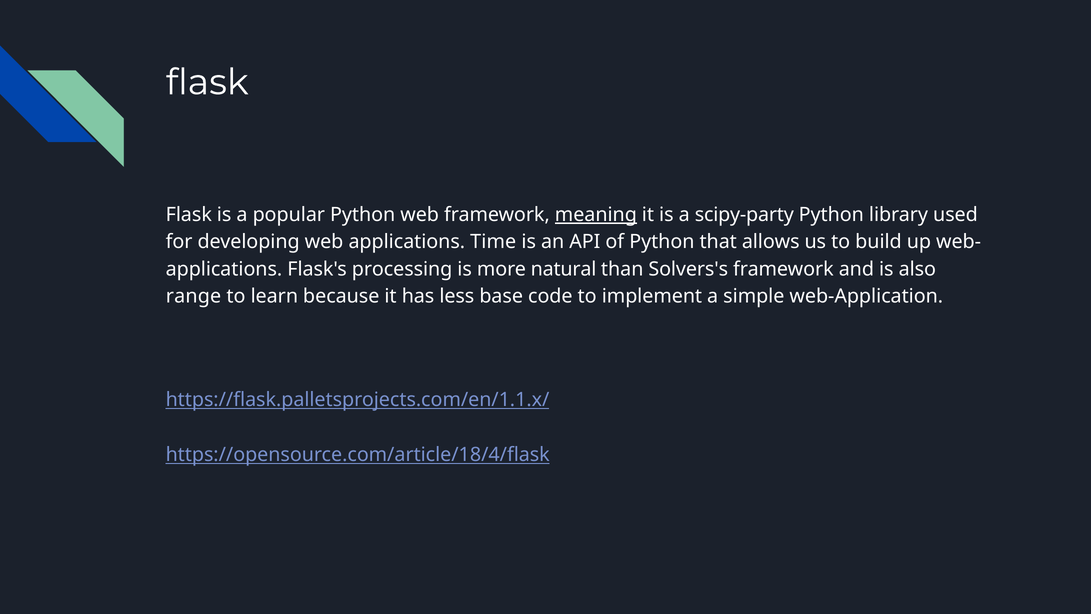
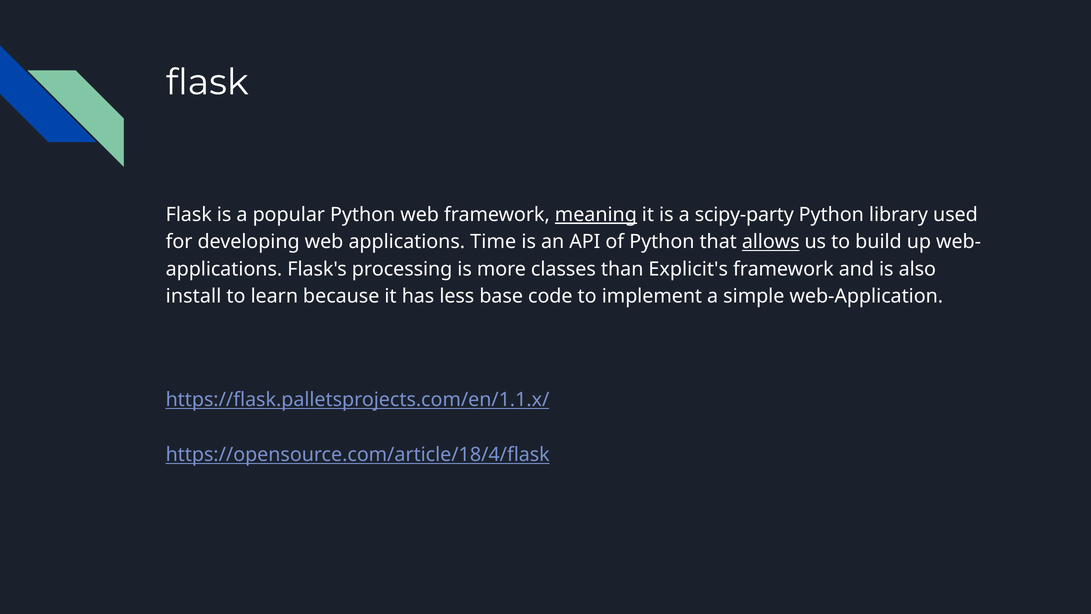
allows underline: none -> present (771, 242)
natural: natural -> classes (563, 269)
Solvers's: Solvers's -> Explicit's (688, 269)
range: range -> install (194, 296)
